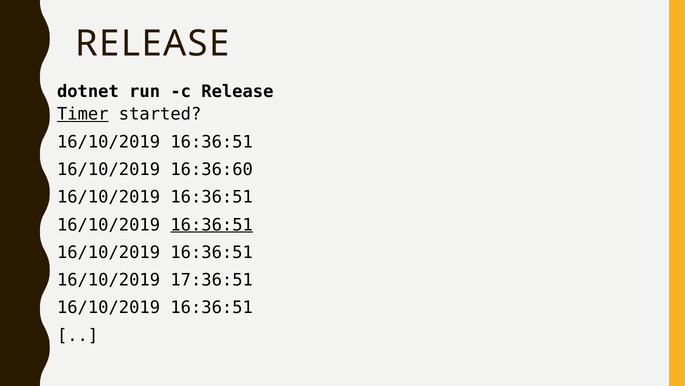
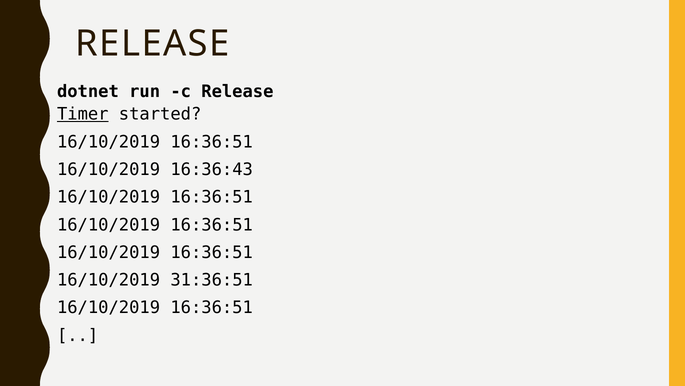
16:36:60: 16:36:60 -> 16:36:43 (212, 169)
16:36:51 underline: present -> none (212, 224)
17:36:51: 17:36:51 -> 31:36:51 (212, 280)
